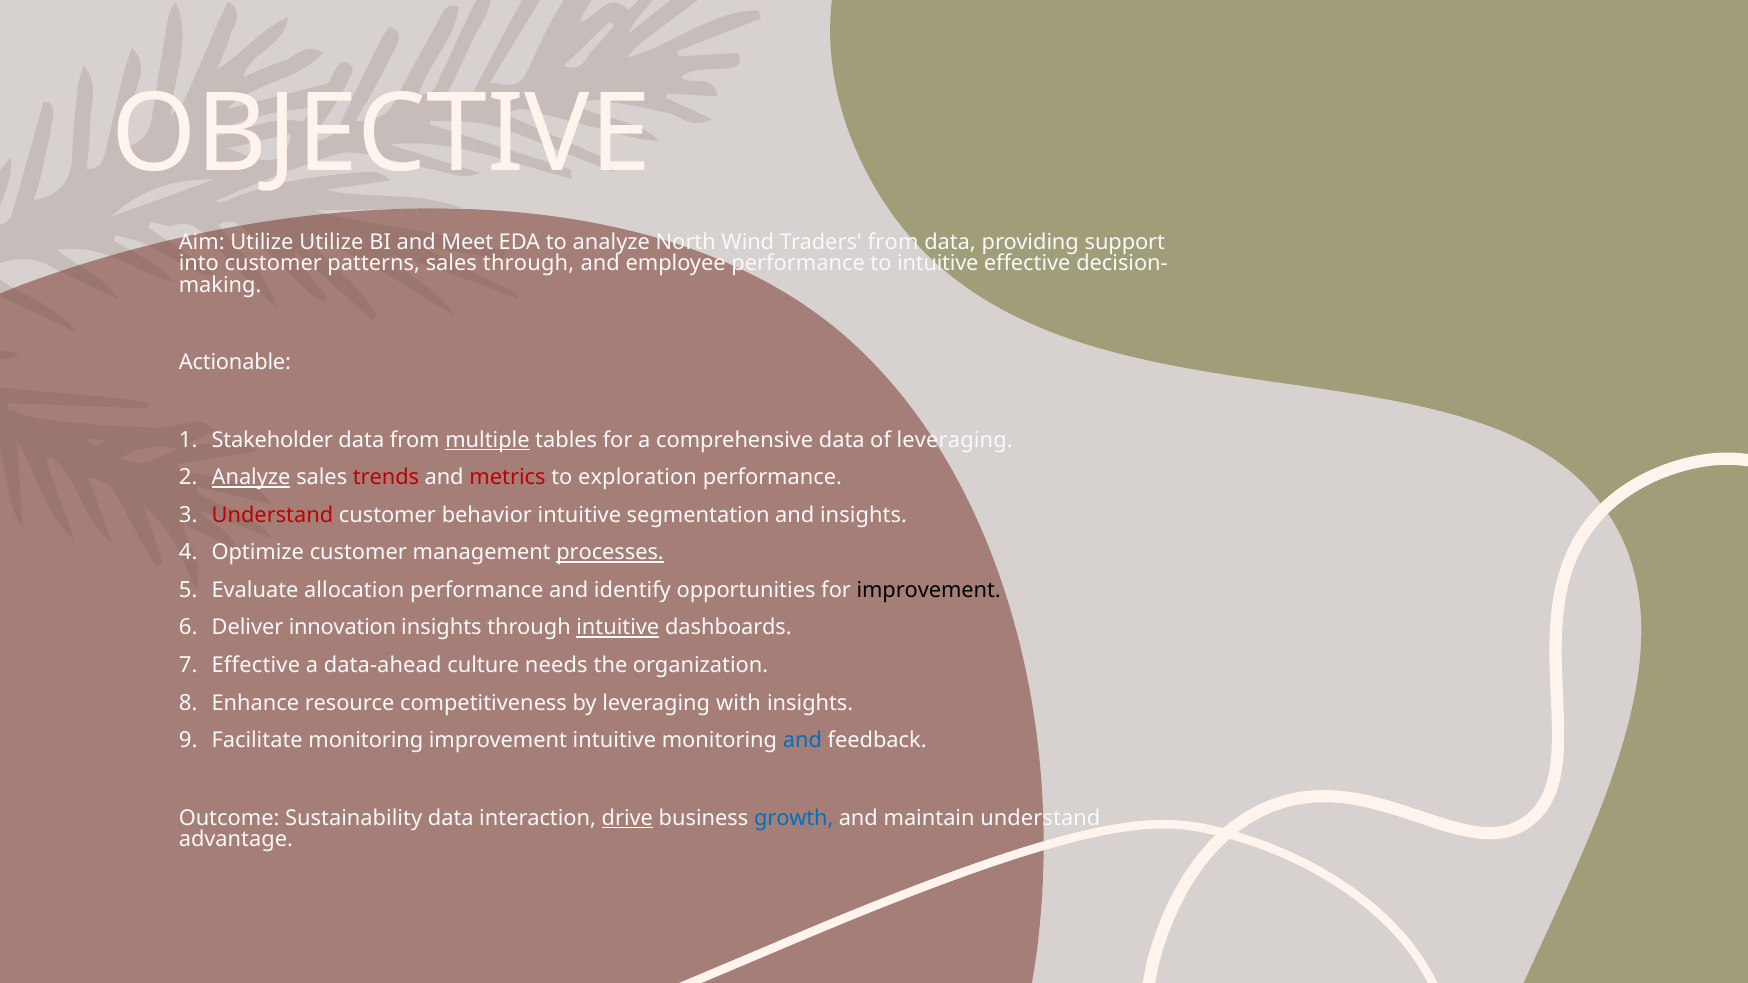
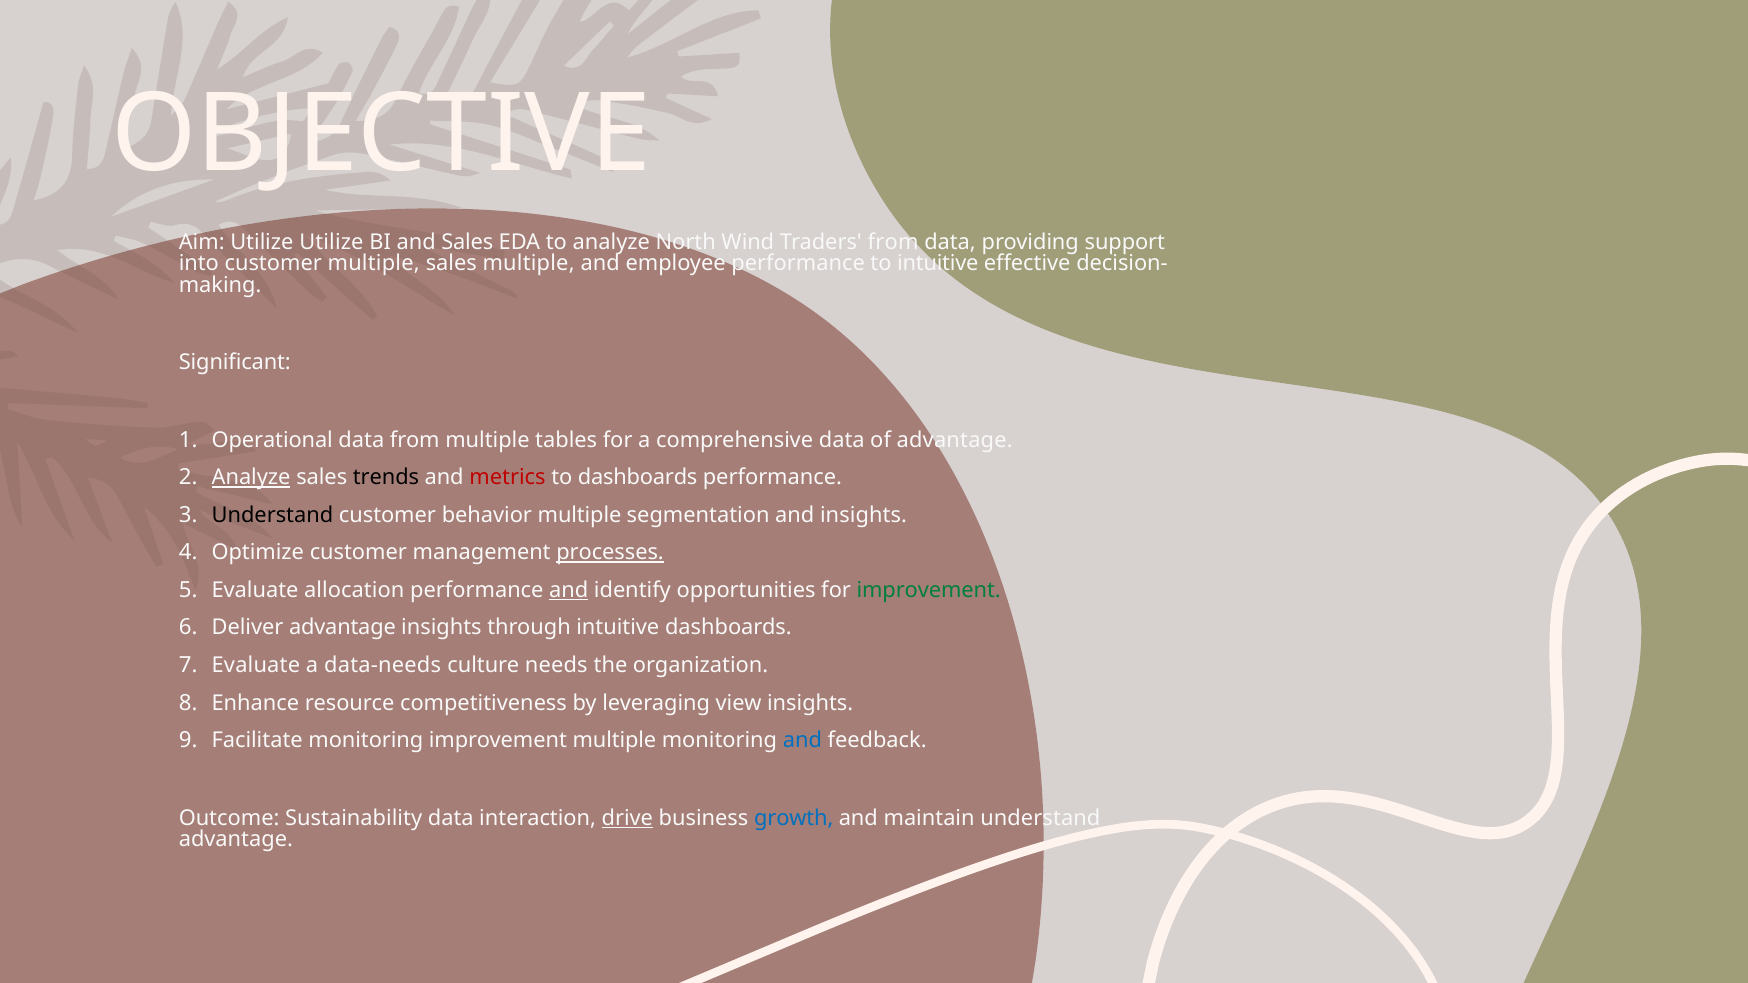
and Meet: Meet -> Sales (467, 243)
customer patterns: patterns -> multiple (374, 264)
sales through: through -> multiple (529, 264)
Actionable: Actionable -> Significant (235, 363)
Stakeholder: Stakeholder -> Operational (272, 440)
multiple underline: present -> none (487, 440)
of leveraging: leveraging -> advantage (955, 440)
trends colour: red -> black (386, 478)
to exploration: exploration -> dashboards (638, 478)
Understand colour: red -> black (272, 515)
behavior intuitive: intuitive -> multiple (580, 515)
and underline: none -> present (569, 590)
improvement colour: black -> green (929, 590)
Deliver innovation: innovation -> advantage (342, 628)
intuitive underline: present -> none (618, 628)
Effective: Effective -> Evaluate (256, 665)
data-ahead: data-ahead -> data-needs (383, 665)
with: with -> view (739, 703)
improvement intuitive: intuitive -> multiple (614, 741)
